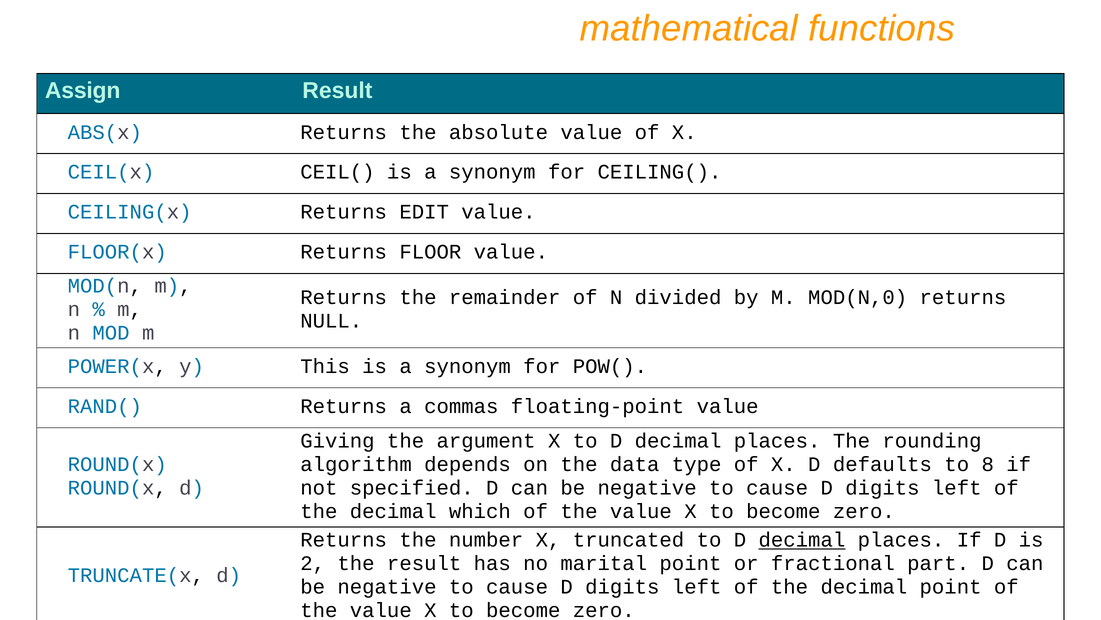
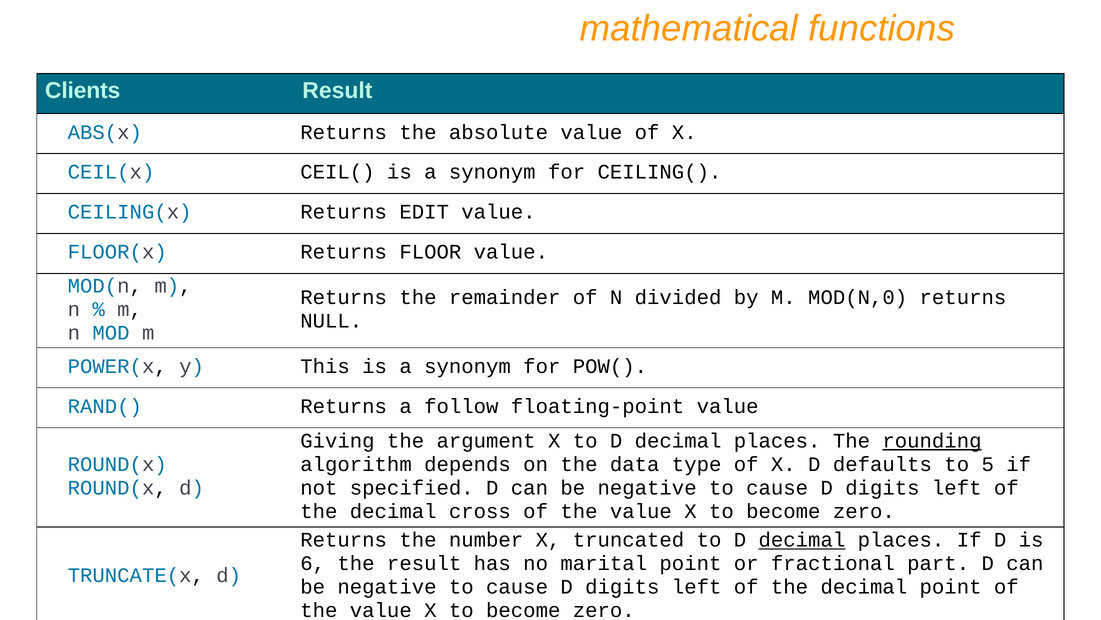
Assign: Assign -> Clients (83, 91)
commas: commas -> follow (461, 406)
rounding underline: none -> present (932, 440)
8: 8 -> 5 (988, 464)
which: which -> cross (480, 511)
2: 2 -> 6 (313, 563)
